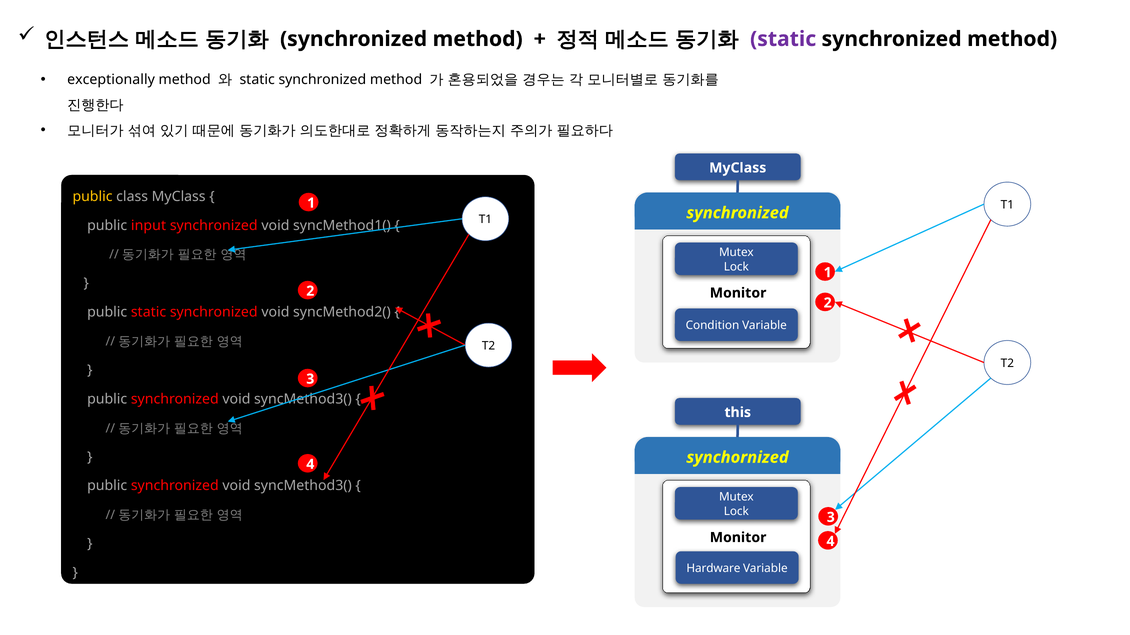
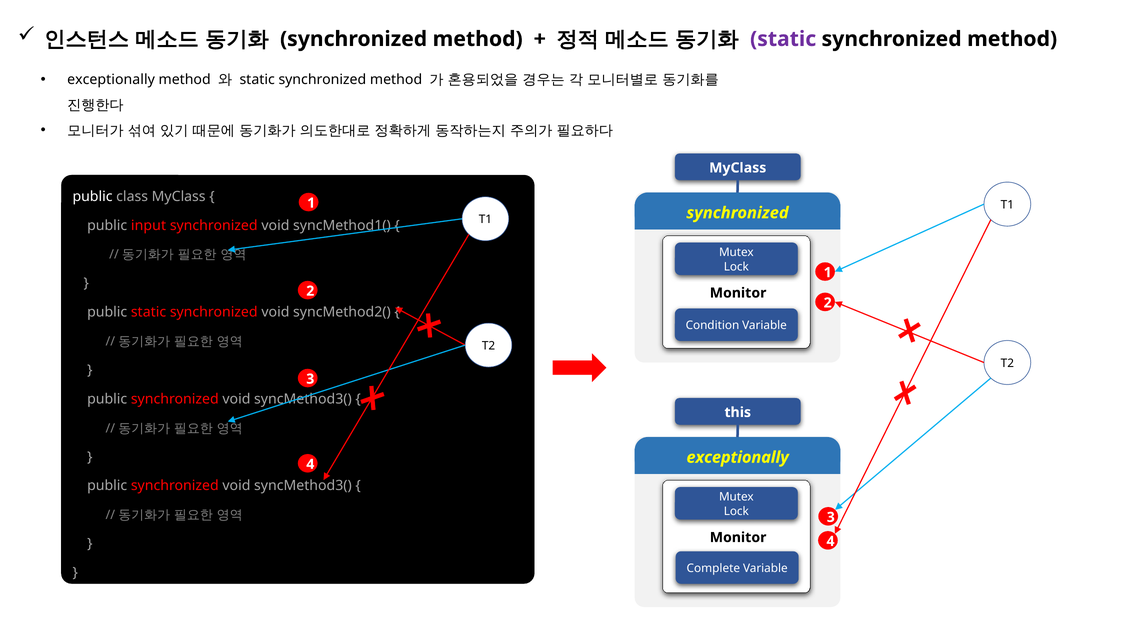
public colour: yellow -> white (93, 197)
synchornized: synchornized -> exceptionally (738, 458)
Hardware: Hardware -> Complete (713, 569)
